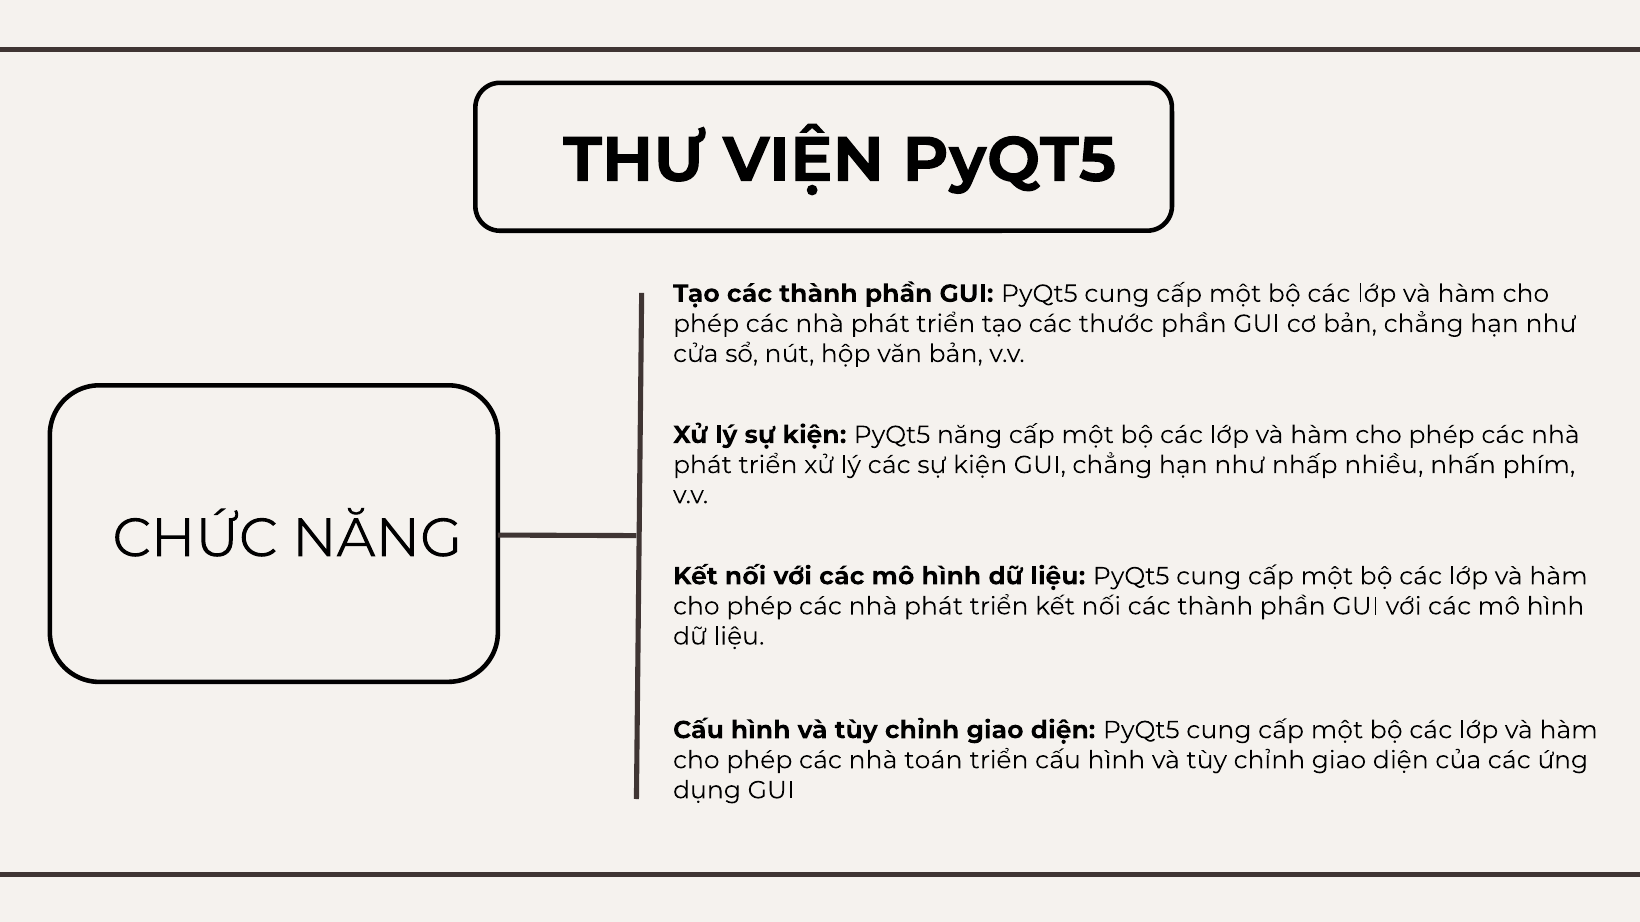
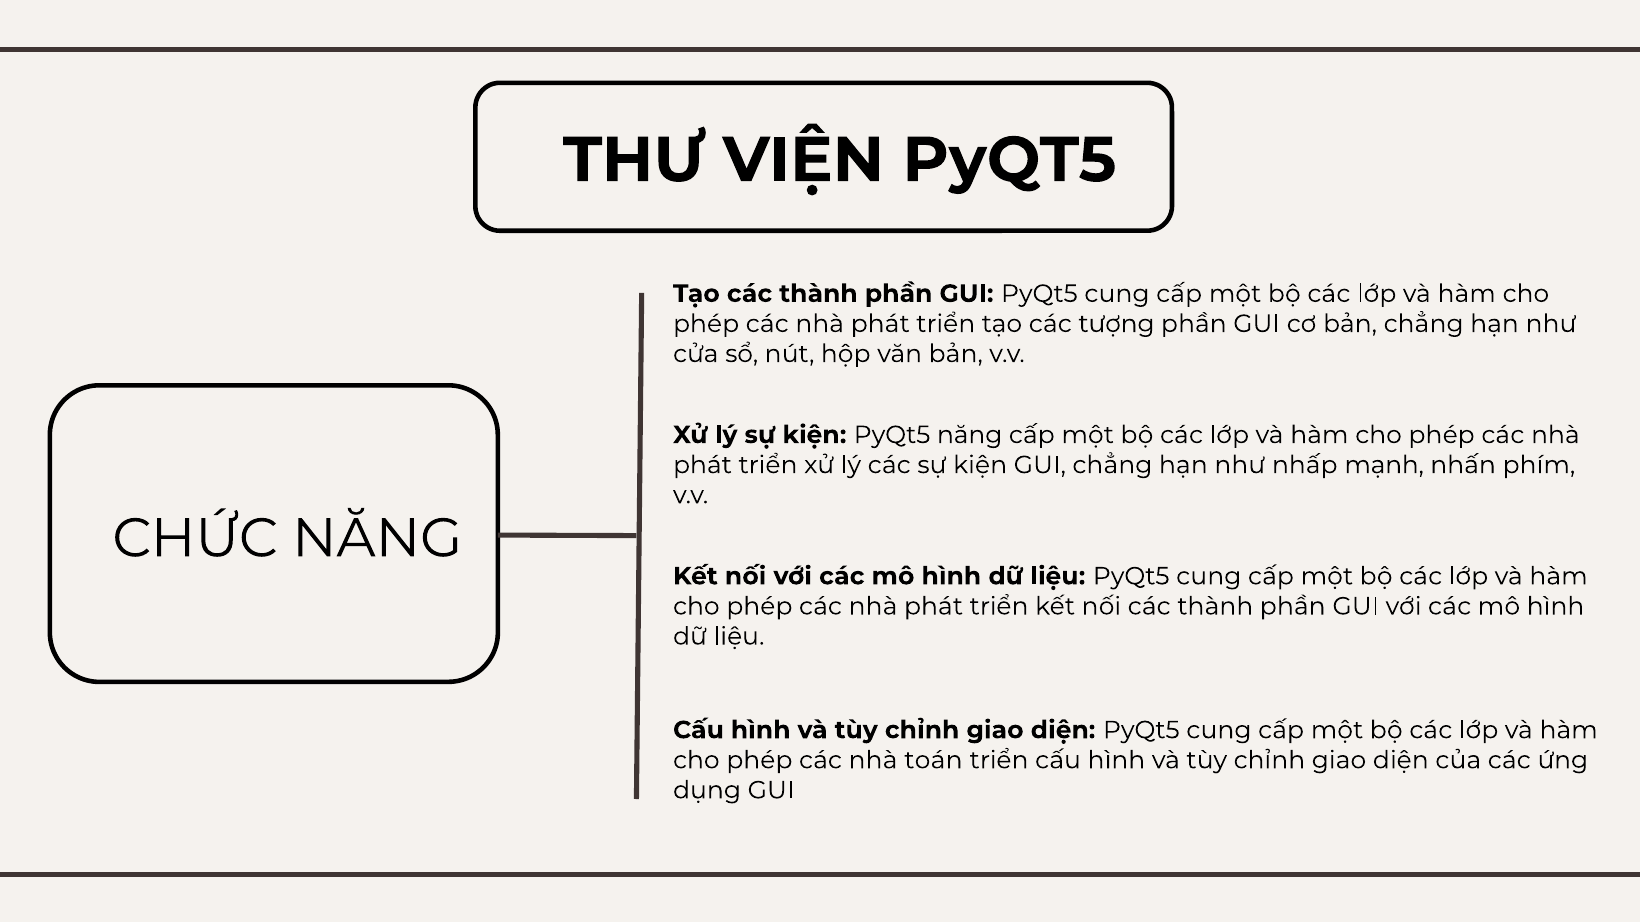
thước: thước -> tượng (1116, 324)
nhiều: nhiều -> mạnh (1384, 465)
